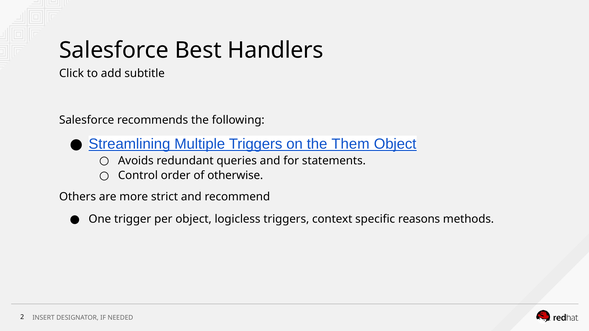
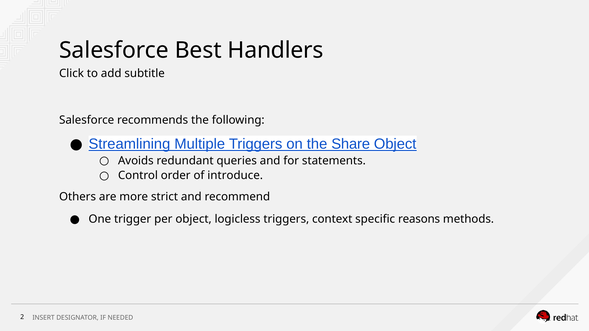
Them: Them -> Share (351, 144)
otherwise: otherwise -> introduce (235, 176)
